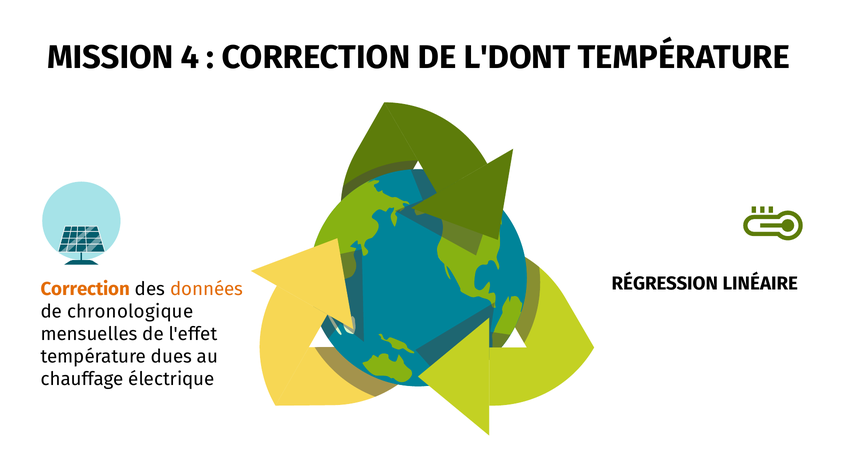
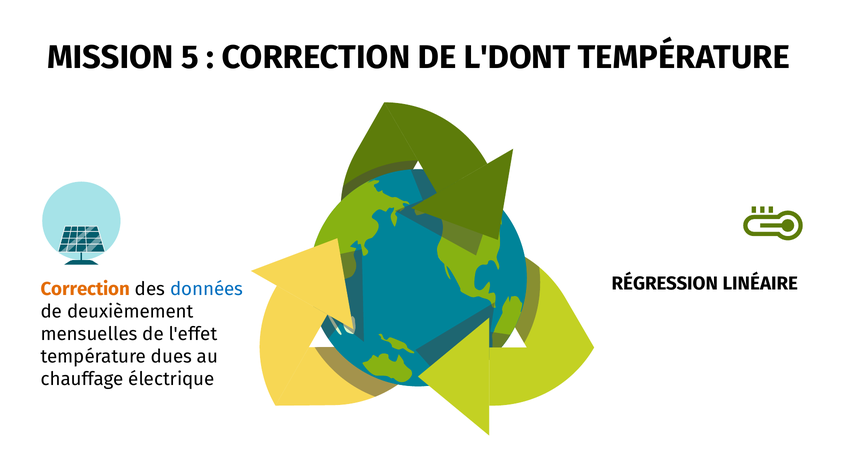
4: 4 -> 5 (190, 58)
données colour: orange -> blue (207, 289)
chronologique: chronologique -> deuxièmement (130, 312)
